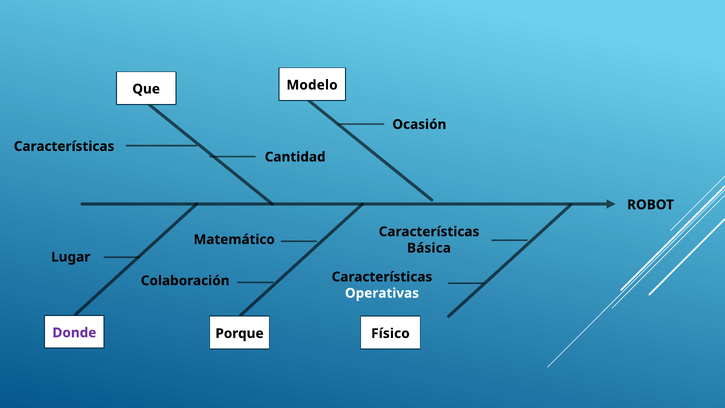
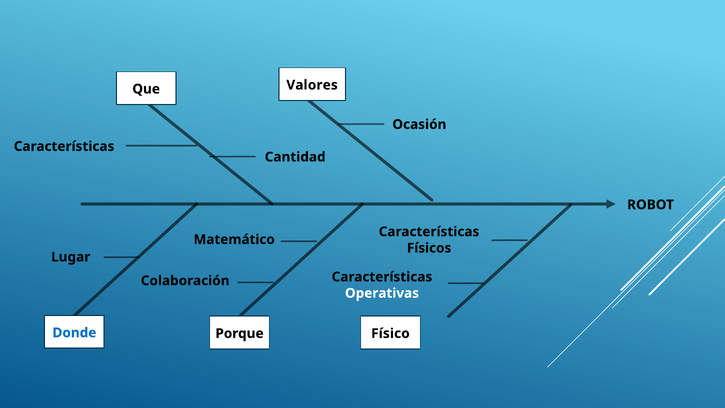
Modelo: Modelo -> Valores (312, 85)
Básica: Básica -> Físicos (429, 248)
Donde colour: purple -> blue (74, 333)
